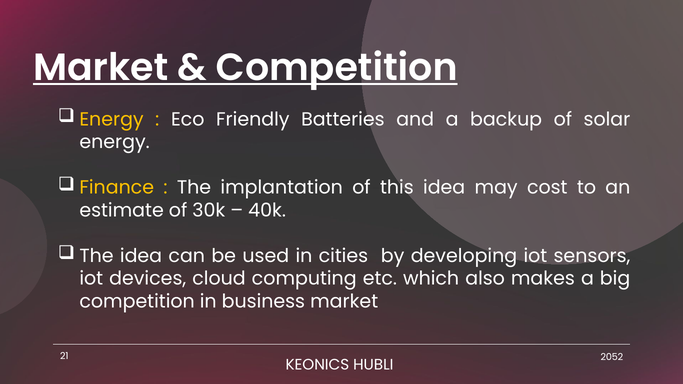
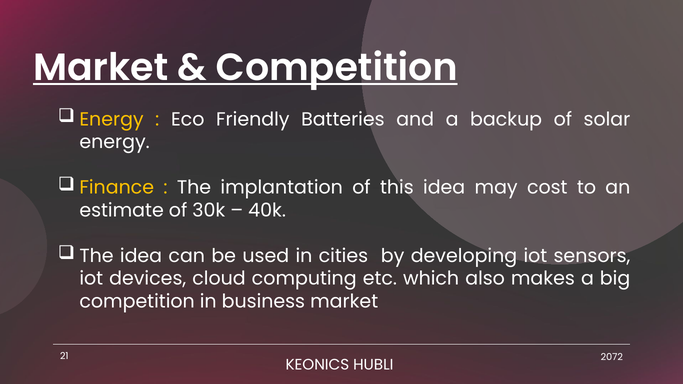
2052: 2052 -> 2072 (612, 357)
